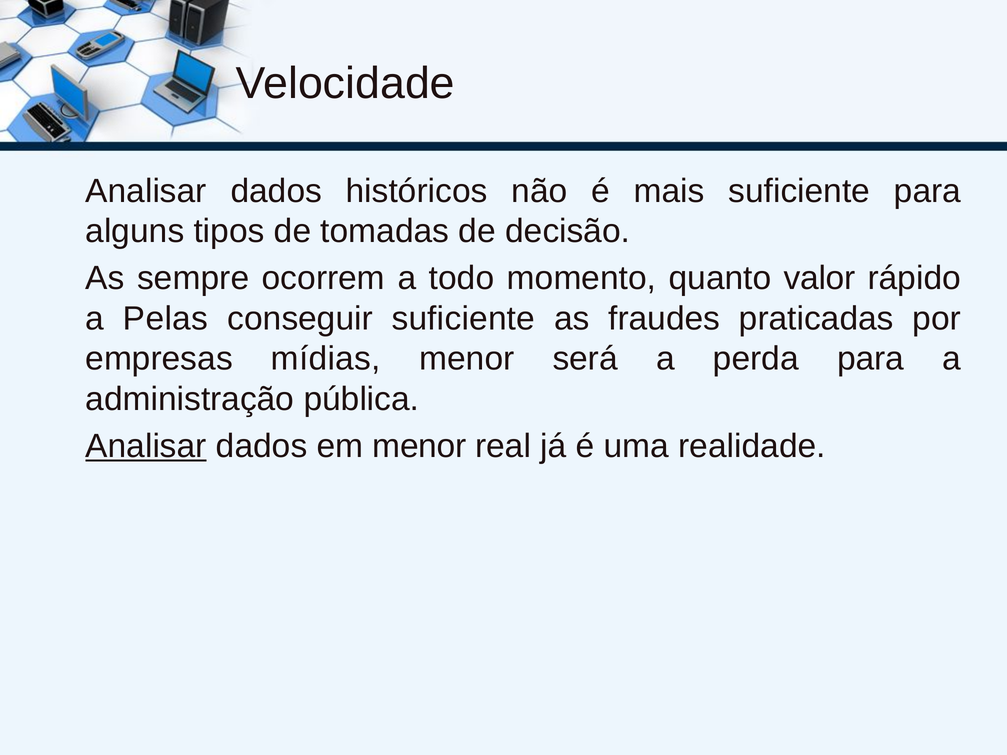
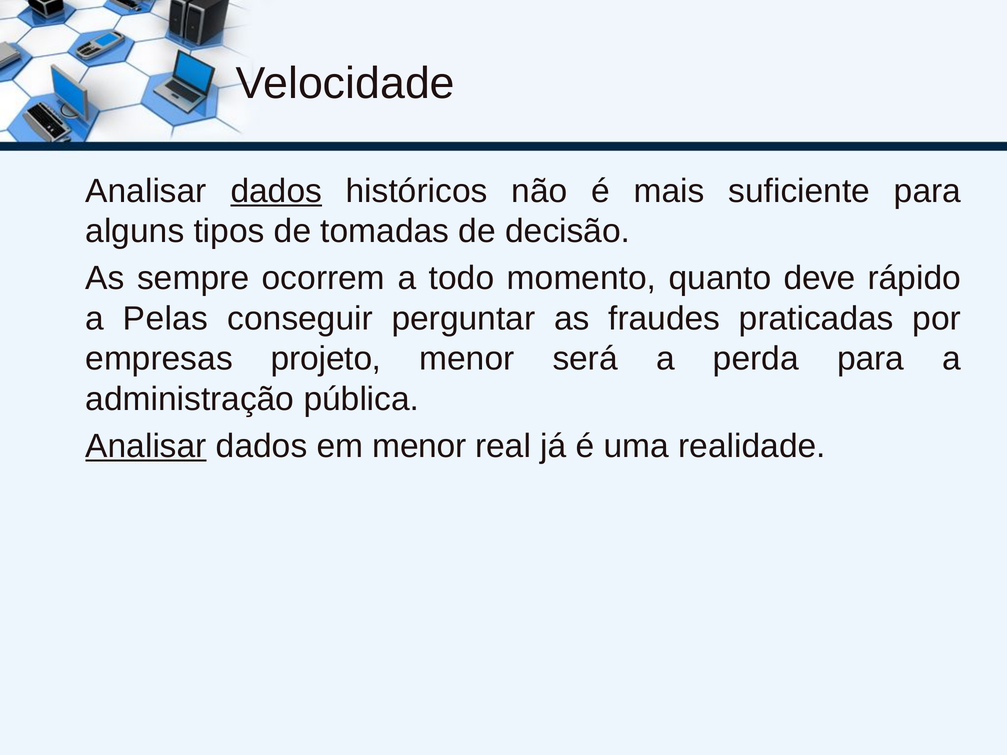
dados underline: none -> present (276, 191)
valor: valor -> deve (820, 278)
conseguir suficiente: suficiente -> perguntar (463, 319)
mídias: mídias -> projeto (326, 359)
